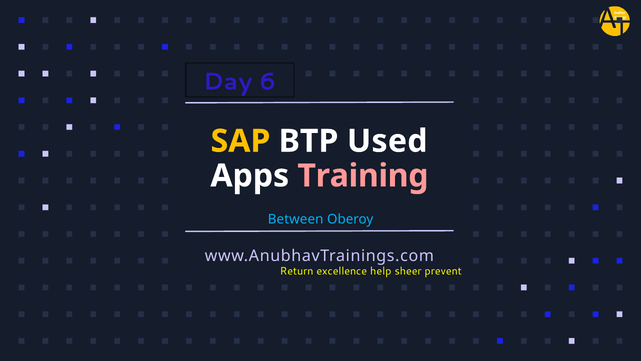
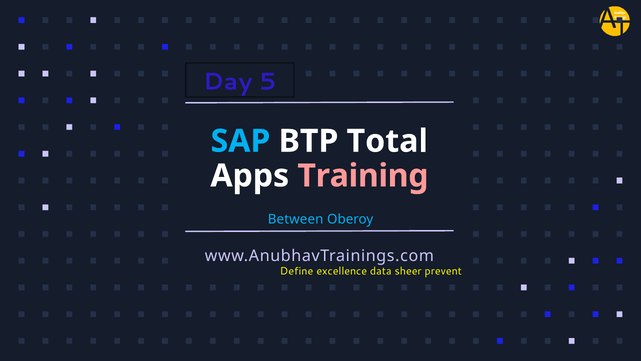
6: 6 -> 5 (268, 82)
SAP colour: yellow -> light blue (240, 141)
Used: Used -> Total (387, 141)
Return: Return -> Define (297, 271)
help: help -> data (381, 271)
